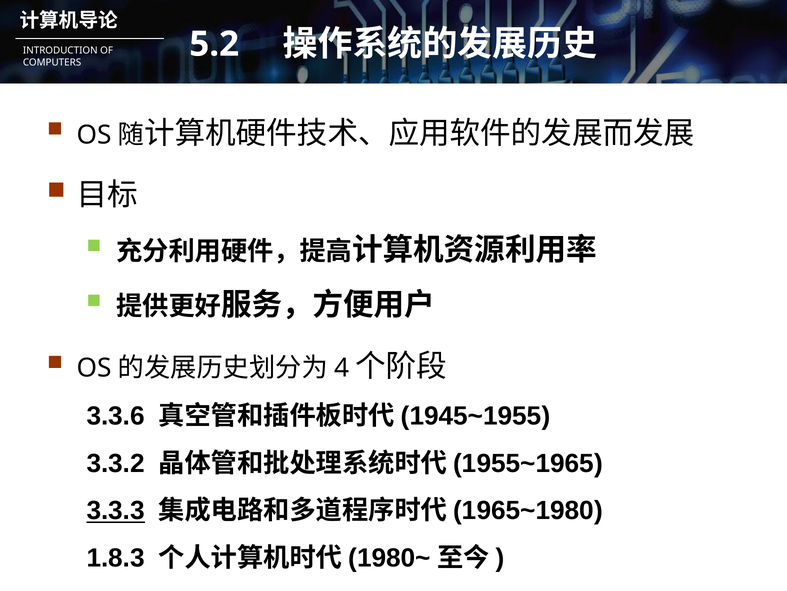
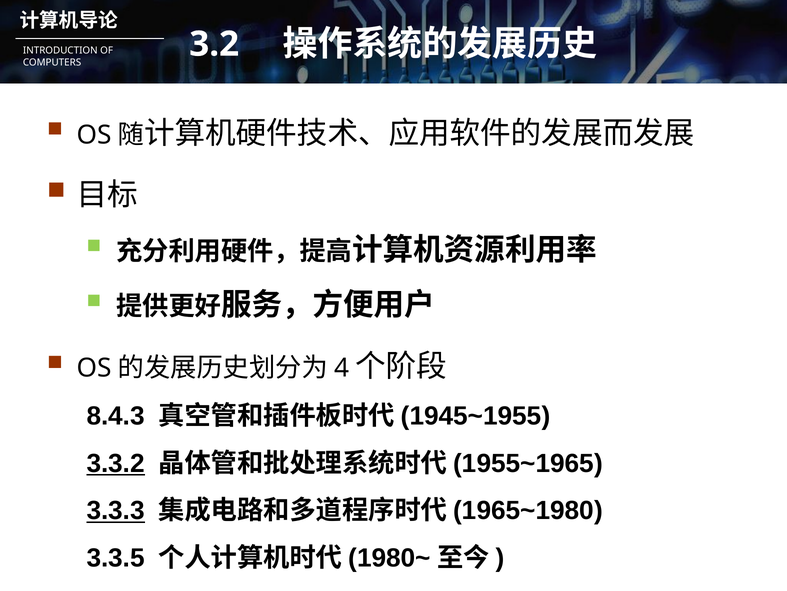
5.2: 5.2 -> 3.2 (214, 44)
3.3.6: 3.3.6 -> 8.4.3 (116, 416)
3.3.2 underline: none -> present (116, 463)
1.8.3: 1.8.3 -> 3.3.5 (116, 557)
